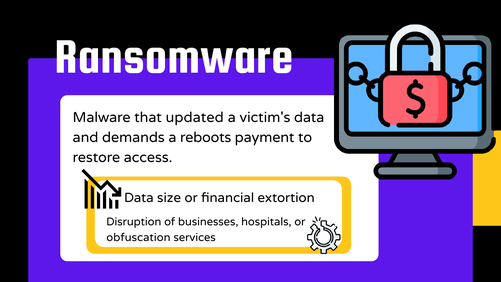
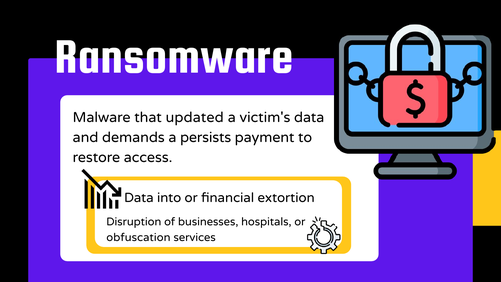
reboots: reboots -> persists (206, 137)
size: size -> into (169, 198)
